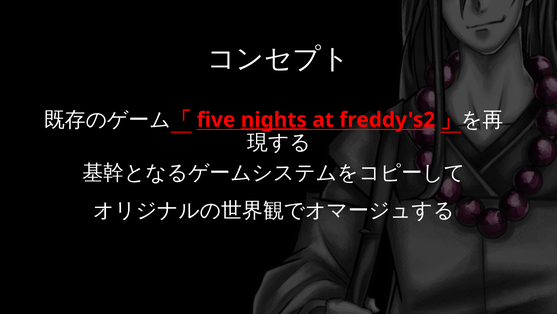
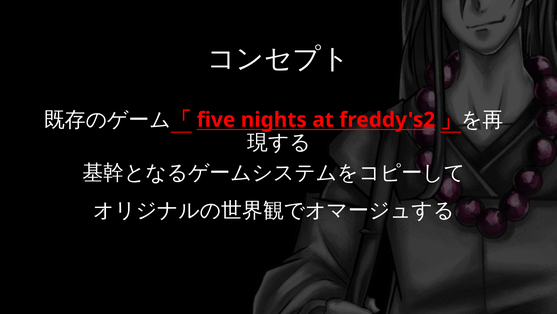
nights underline: present -> none (274, 120)
